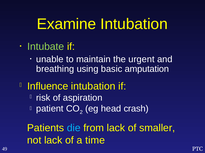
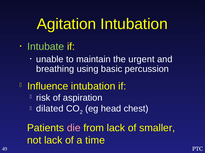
Examine: Examine -> Agitation (66, 24)
amputation: amputation -> percussion (147, 69)
patient: patient -> dilated (50, 109)
crash: crash -> chest (136, 109)
die colour: light blue -> pink (74, 129)
